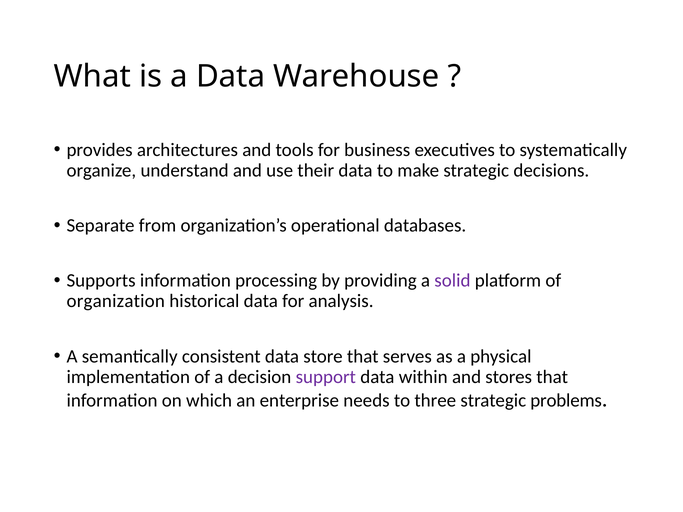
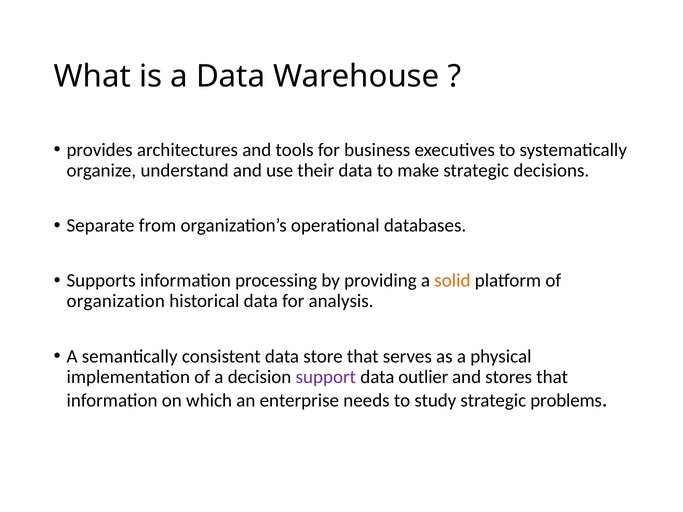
solid colour: purple -> orange (452, 281)
within: within -> outlier (423, 377)
three: three -> study (435, 401)
